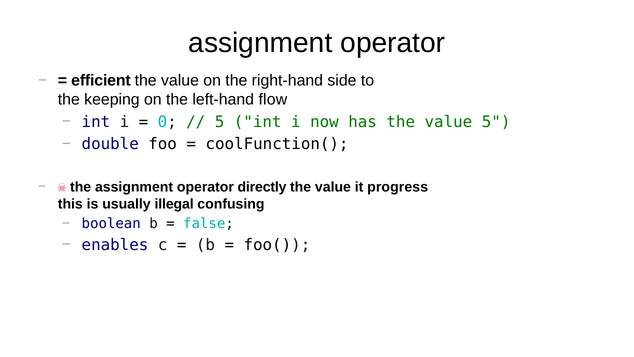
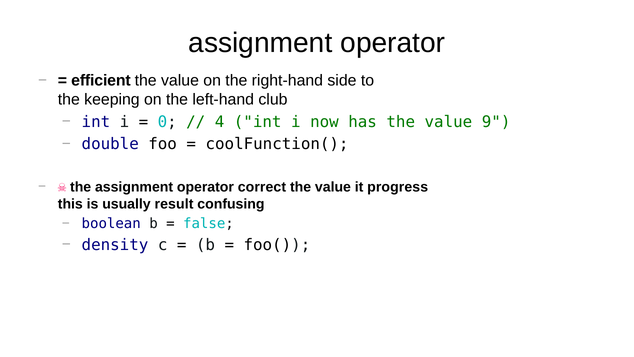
flow: flow -> club (273, 100)
5: 5 -> 4 (220, 122)
value 5: 5 -> 9 (496, 122)
directly: directly -> correct (262, 187)
illegal: illegal -> result (174, 204)
enables: enables -> density (115, 245)
